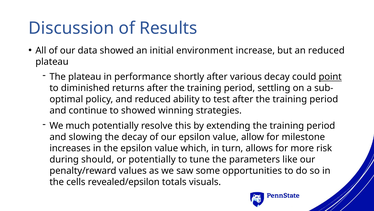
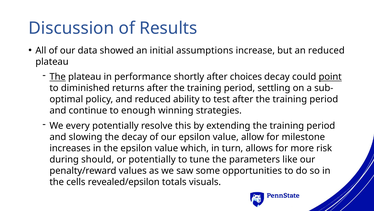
environment: environment -> assumptions (205, 50)
The underline: none -> present (58, 77)
various: various -> choices (246, 77)
to showed: showed -> enough (138, 110)
much: much -> every (78, 125)
